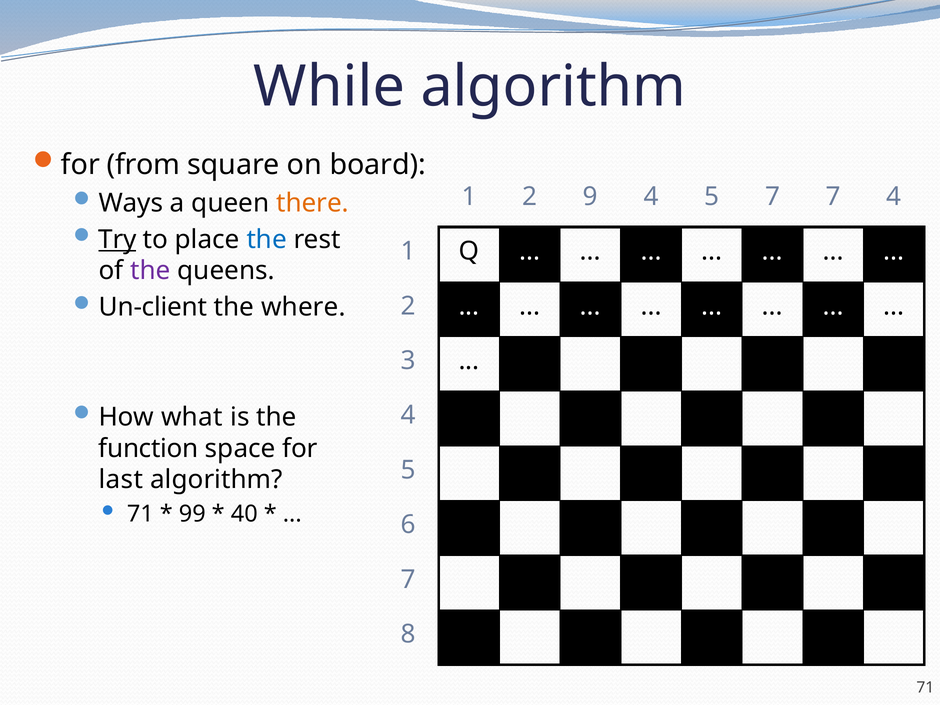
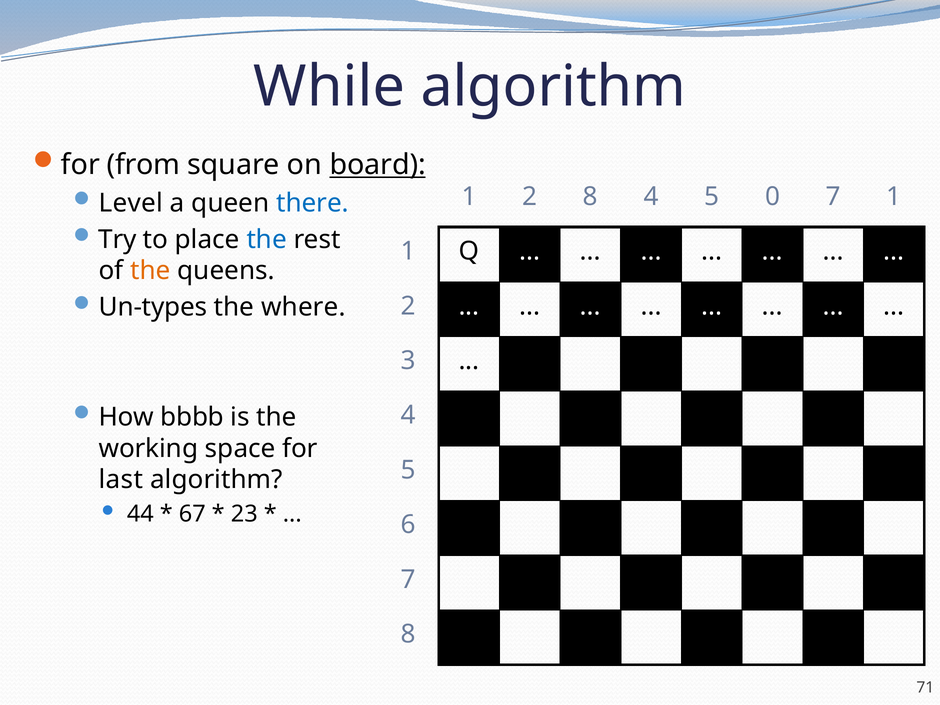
board underline: none -> present (378, 165)
2 9: 9 -> 8 (590, 196)
5 7: 7 -> 0 (772, 196)
7 4: 4 -> 1 (894, 196)
Ways: Ways -> Level (131, 203)
there colour: orange -> blue (312, 203)
Try underline: present -> none (117, 239)
the colour: purple -> orange (150, 271)
Un-client: Un-client -> Un-types (153, 307)
what: what -> bbbb (192, 417)
function: function -> working (148, 448)
71: 71 -> 44 (140, 514)
99: 99 -> 67 (192, 514)
40: 40 -> 23 (244, 514)
